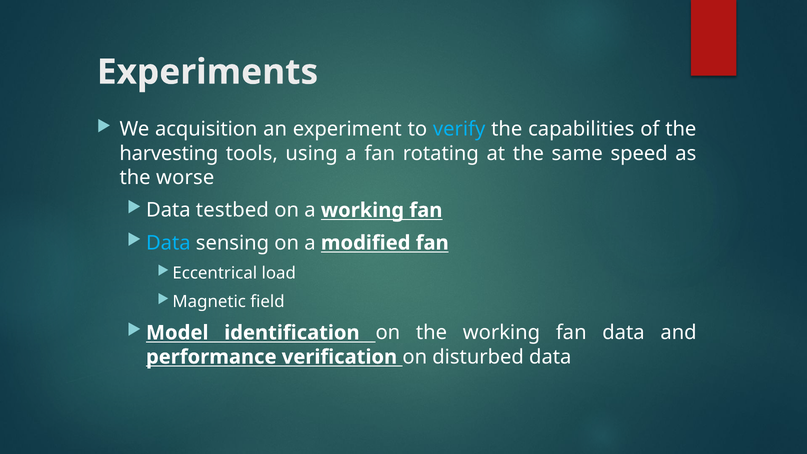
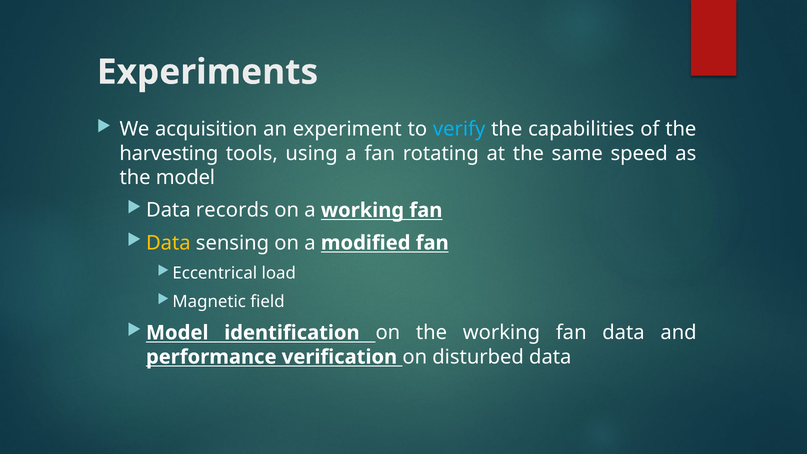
the worse: worse -> model (185, 178)
testbed: testbed -> records (232, 210)
Data colour: light blue -> yellow (168, 243)
